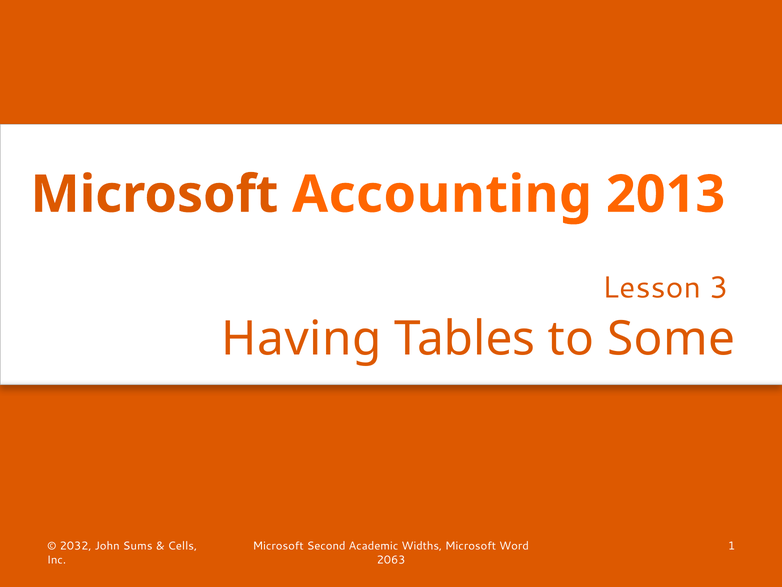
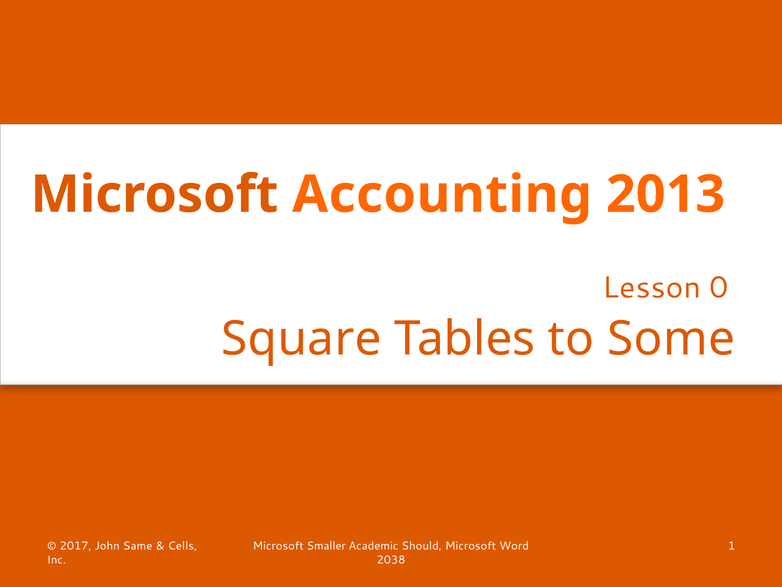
3: 3 -> 0 (719, 288)
Having: Having -> Square (301, 339)
2032: 2032 -> 2017 (76, 546)
Sums: Sums -> Same (138, 546)
Second: Second -> Smaller (326, 546)
Widths: Widths -> Should (422, 546)
2063: 2063 -> 2038 (391, 559)
